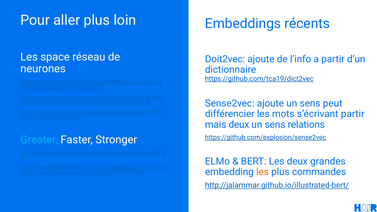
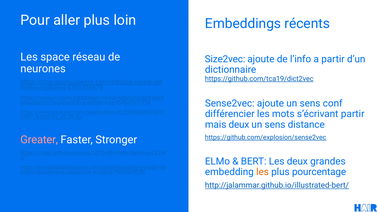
Doit2vec: Doit2vec -> Size2vec (225, 59)
peut: peut -> conf (333, 103)
relations: relations -> distance (306, 125)
Greater colour: light blue -> pink (39, 140)
commandes: commandes -> pourcentage (319, 172)
